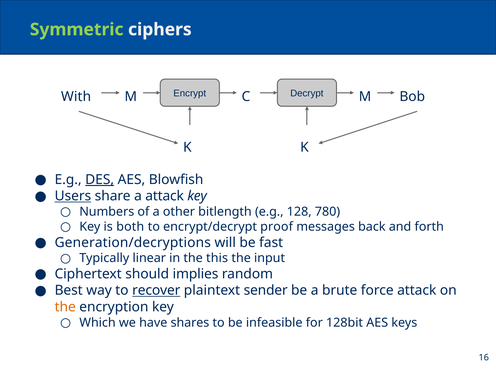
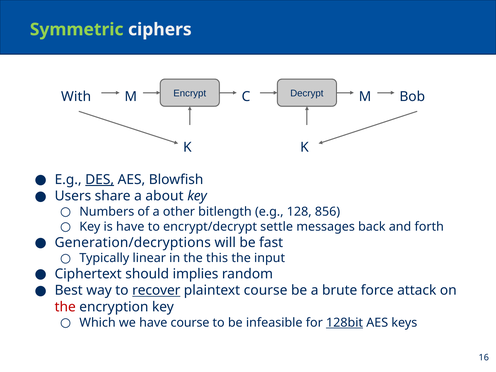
Users underline: present -> none (73, 196)
a attack: attack -> about (164, 196)
780: 780 -> 856 (328, 212)
is both: both -> have (130, 227)
proof: proof -> settle (277, 227)
plaintext sender: sender -> course (266, 291)
the colour: orange -> red (65, 307)
have shares: shares -> course (190, 323)
128bit underline: none -> present (345, 323)
